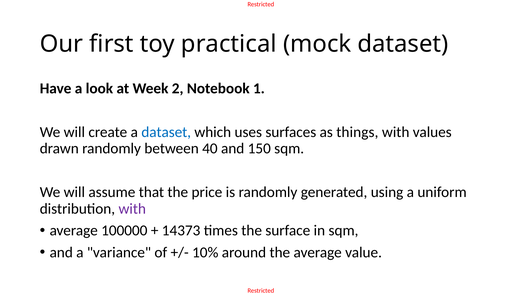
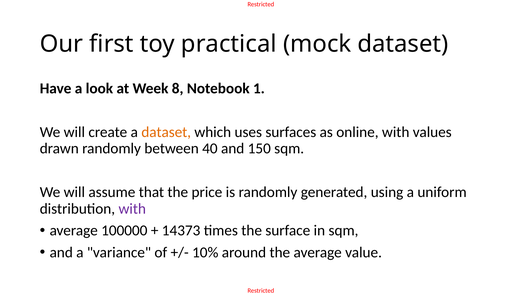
2: 2 -> 8 (178, 88)
dataset colour: blue -> orange (166, 132)
things: things -> online (357, 132)
